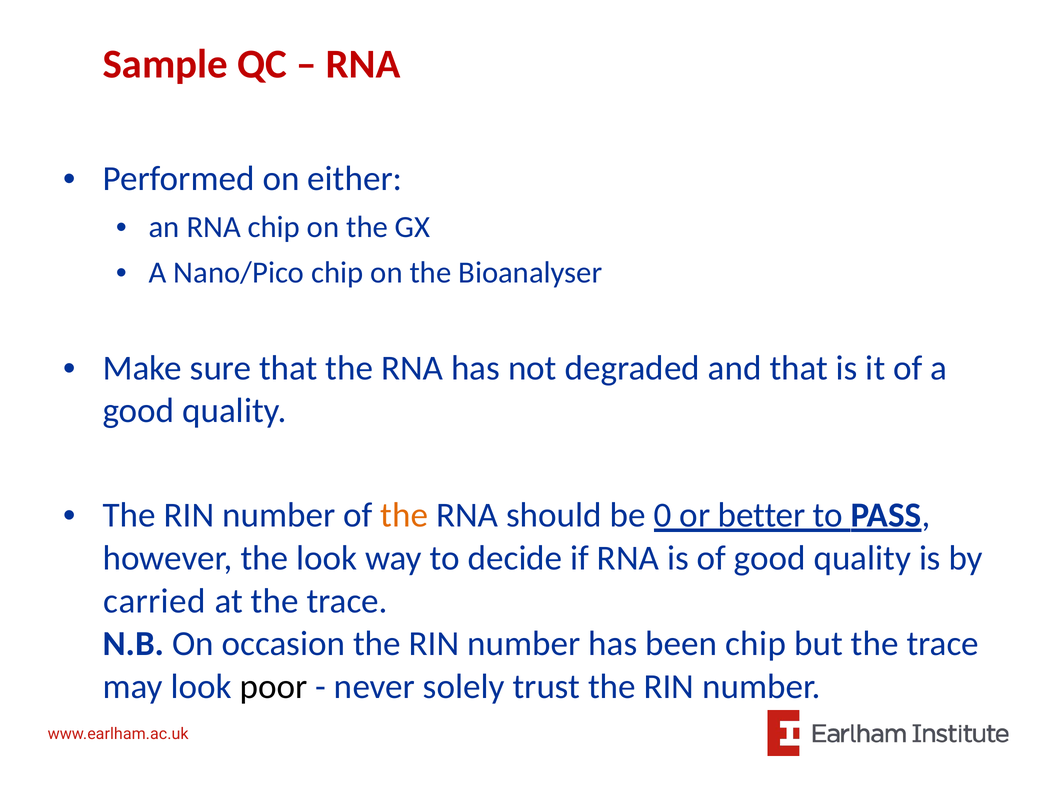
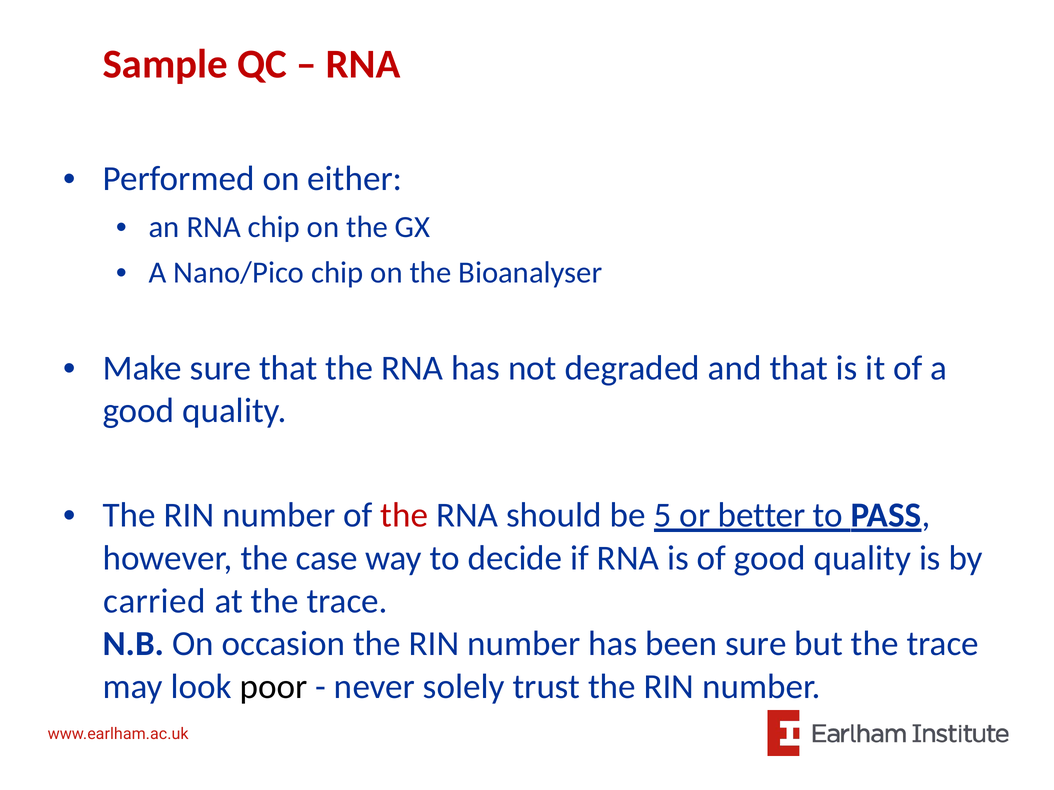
the colour: orange -> red (404, 516)
0: 0 -> 5 (663, 516)
the look: look -> case (327, 558)
been chip: chip -> sure (756, 644)
